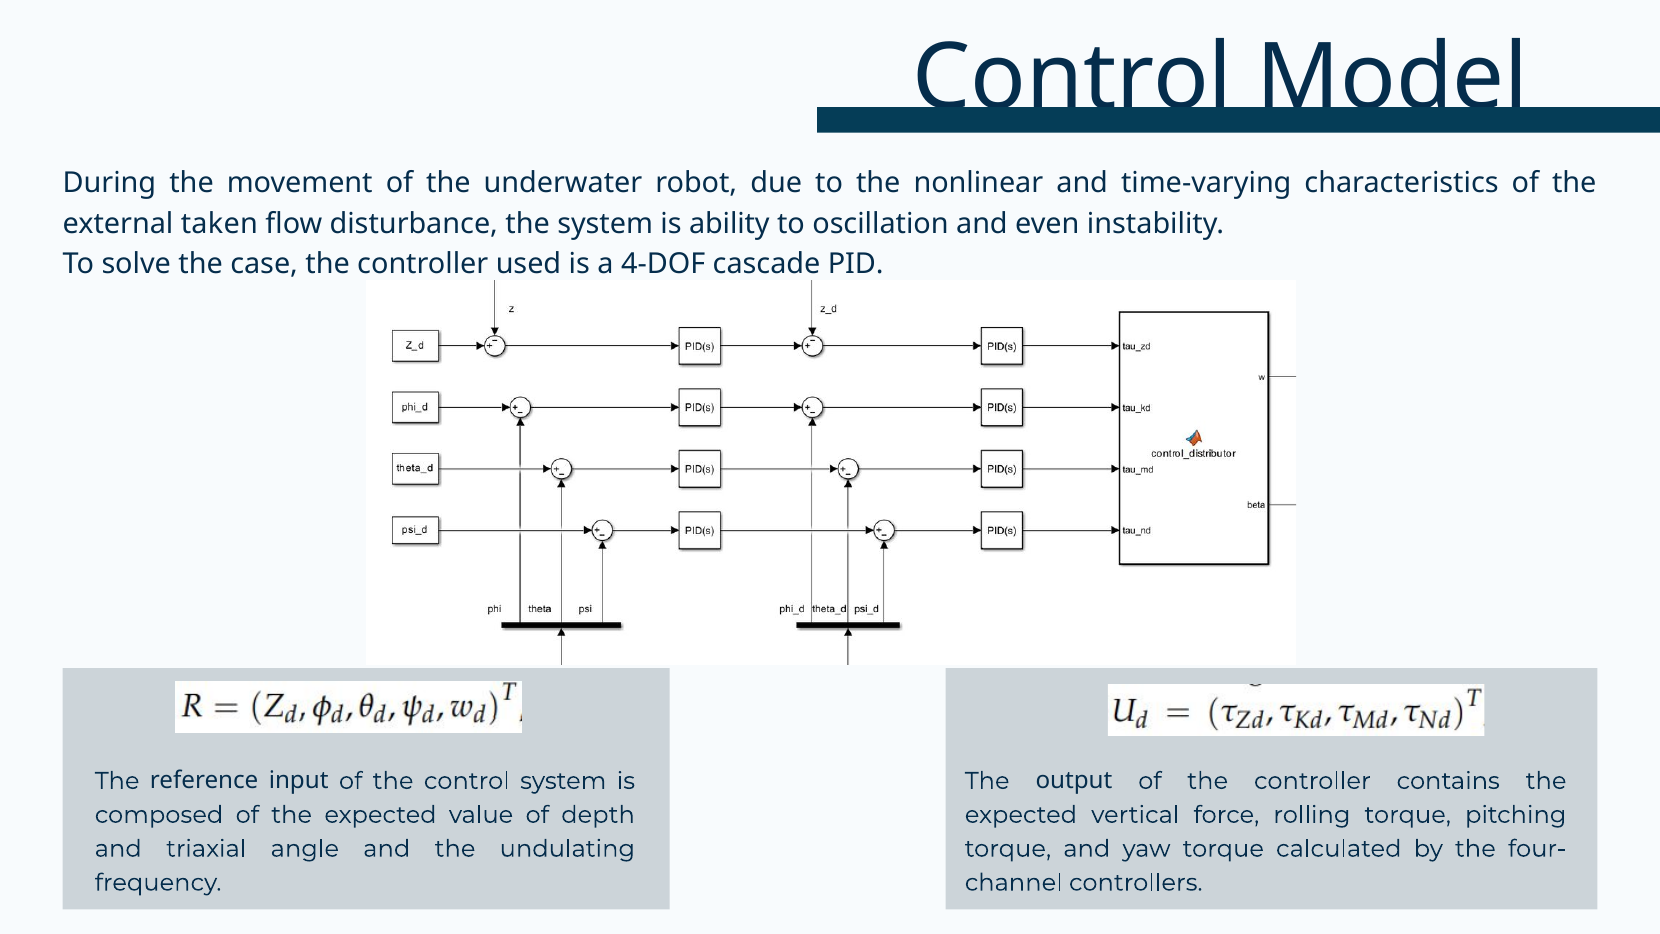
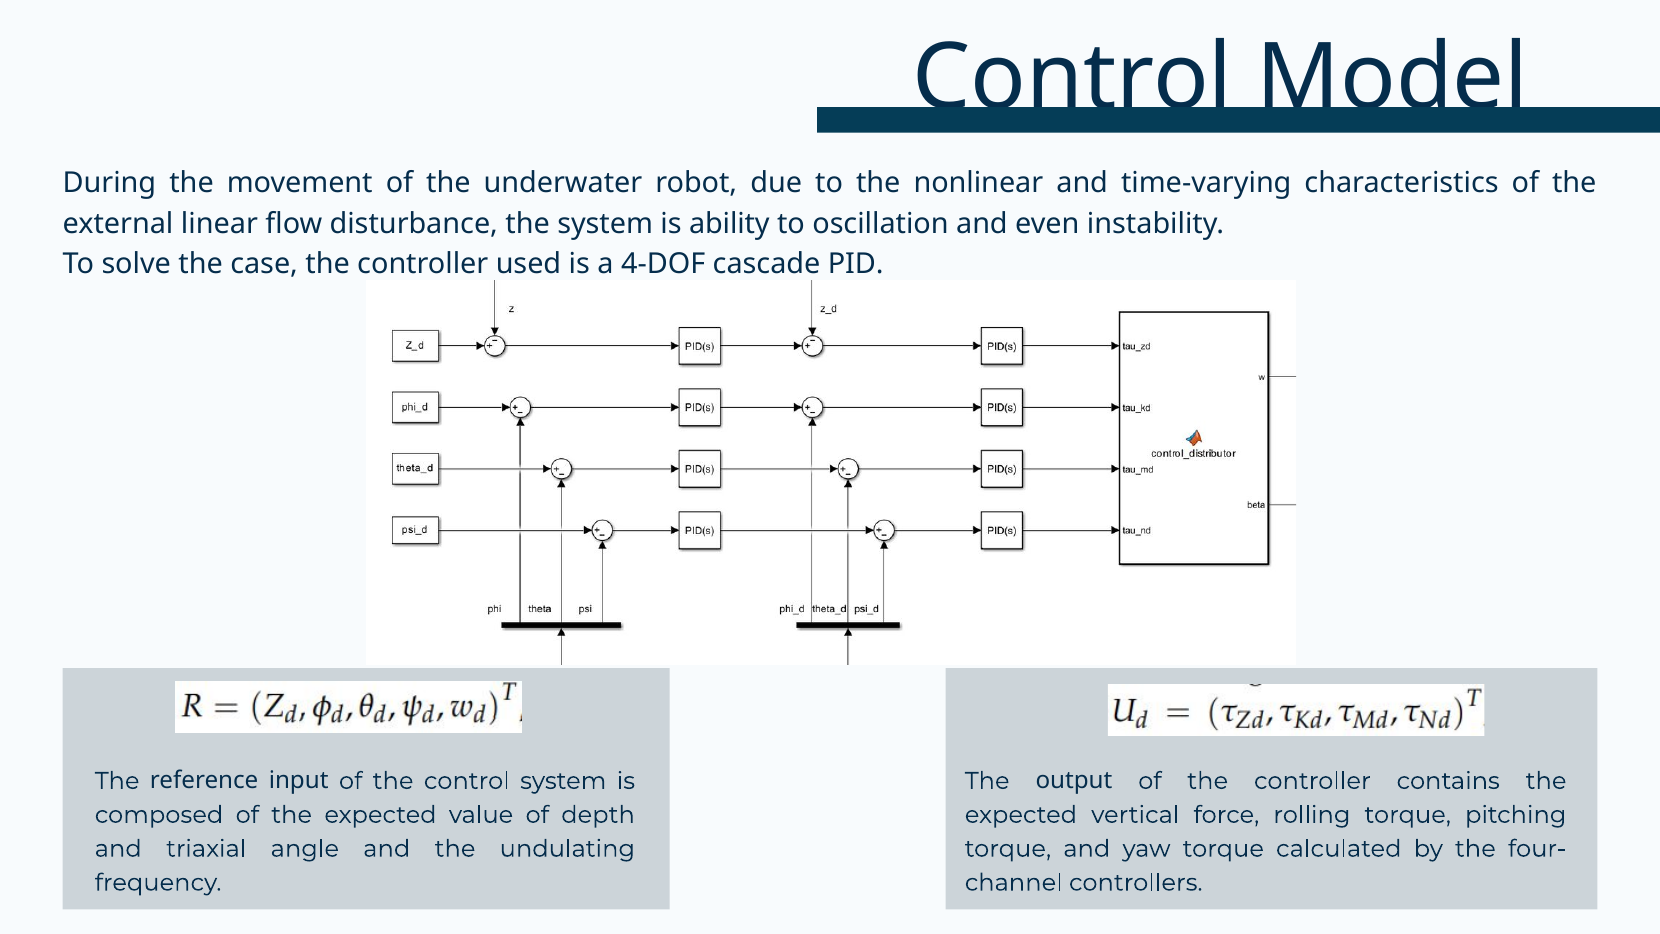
taken: taken -> linear (219, 224)
